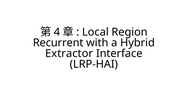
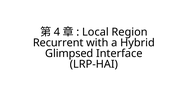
Extractor: Extractor -> Glimpsed (69, 53)
